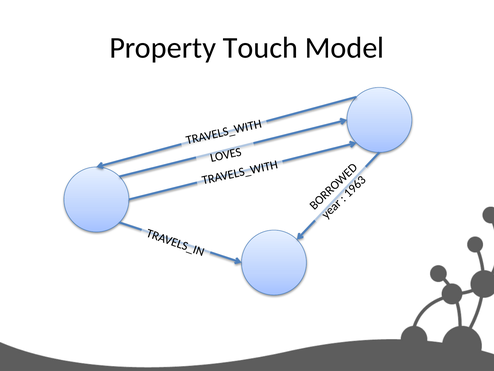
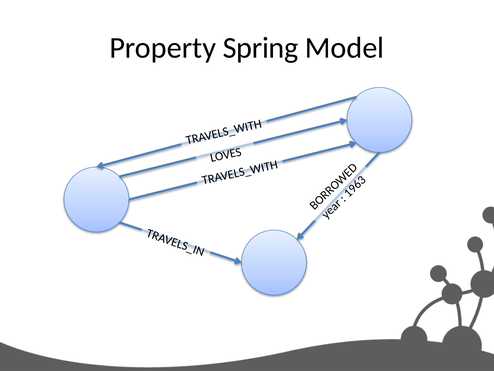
Touch: Touch -> Spring (261, 48)
